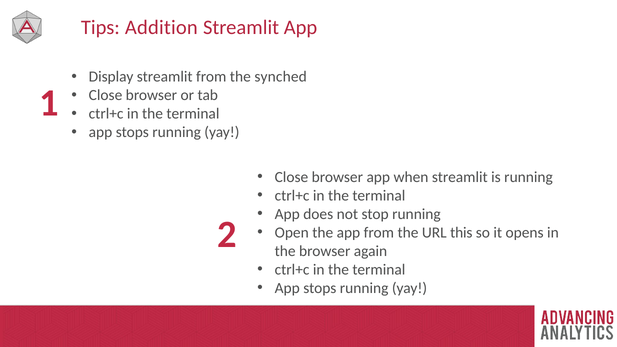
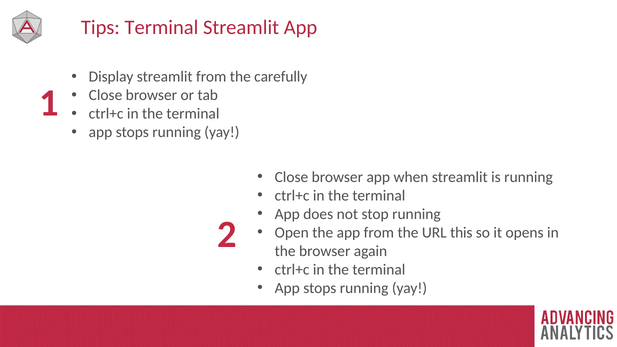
Addition: Addition -> Terminal (161, 28)
synched: synched -> carefully (281, 77)
